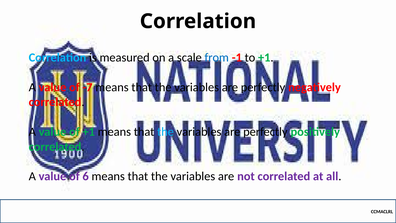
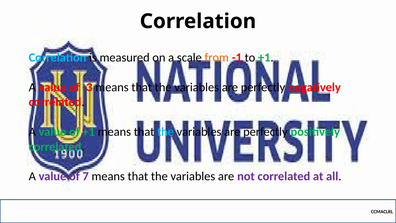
from colour: blue -> orange (217, 57)
-7: -7 -> -3 (87, 87)
6: 6 -> 7 (86, 176)
